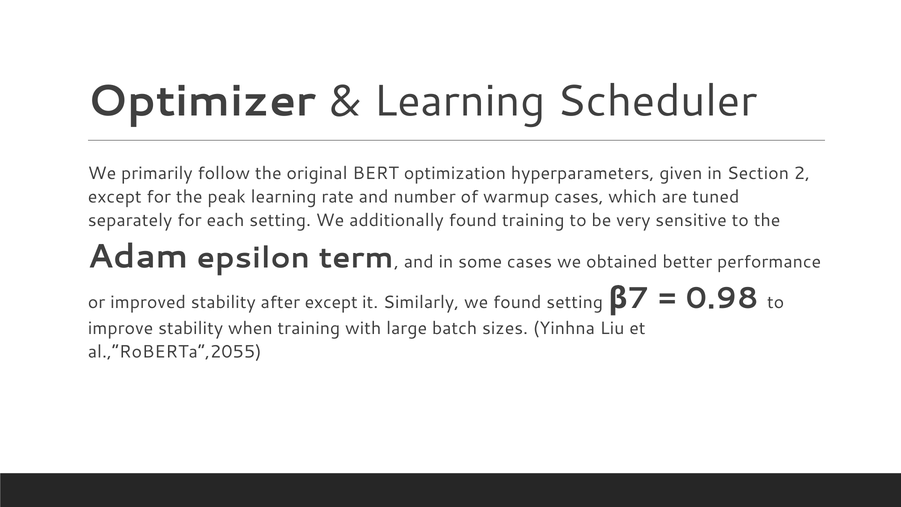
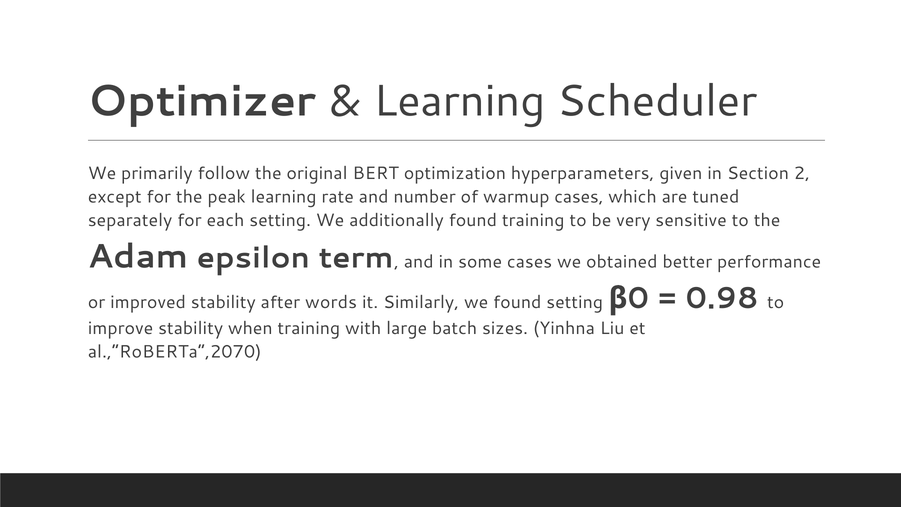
after except: except -> words (331, 302)
7: 7 -> 0 (638, 298)
al.,”RoBERTa”,2055: al.,”RoBERTa”,2055 -> al.,”RoBERTa”,2070 (175, 352)
